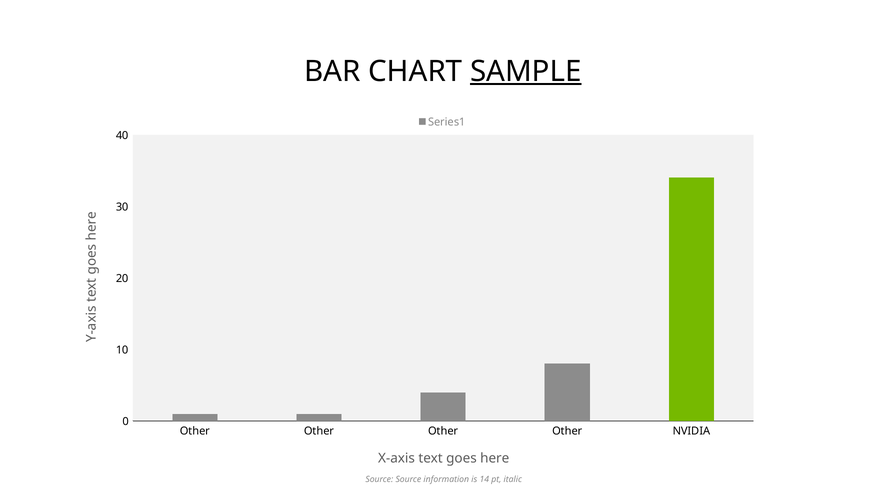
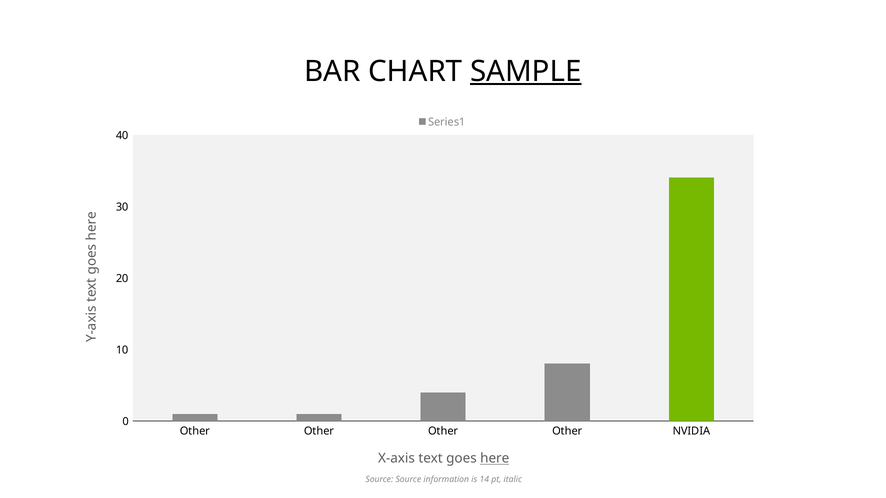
here underline: none -> present (495, 459)
